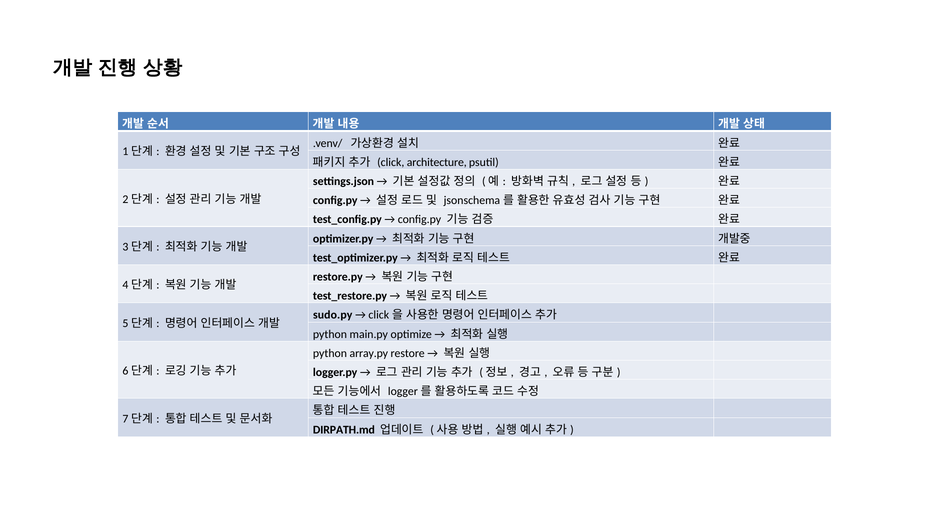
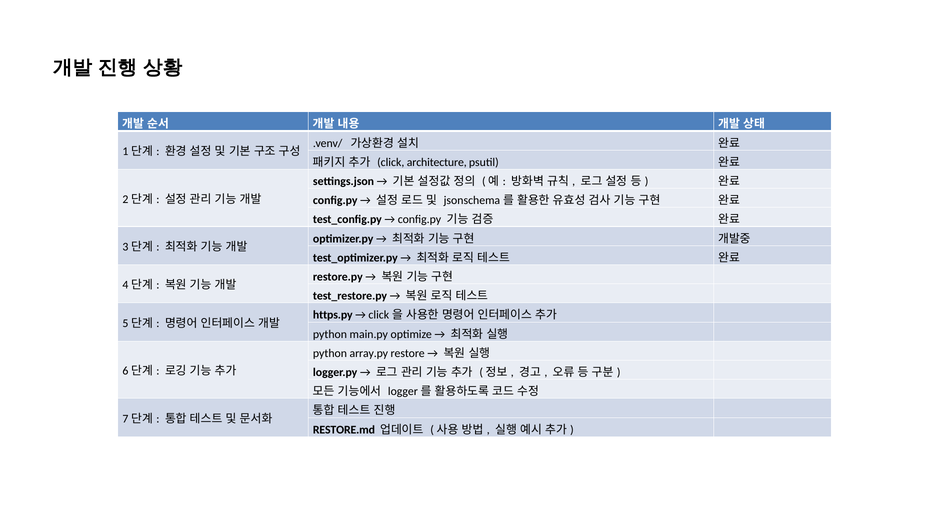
sudo.py: sudo.py -> https.py (333, 315)
DIRPATH.md: DIRPATH.md -> RESTORE.md (344, 430)
